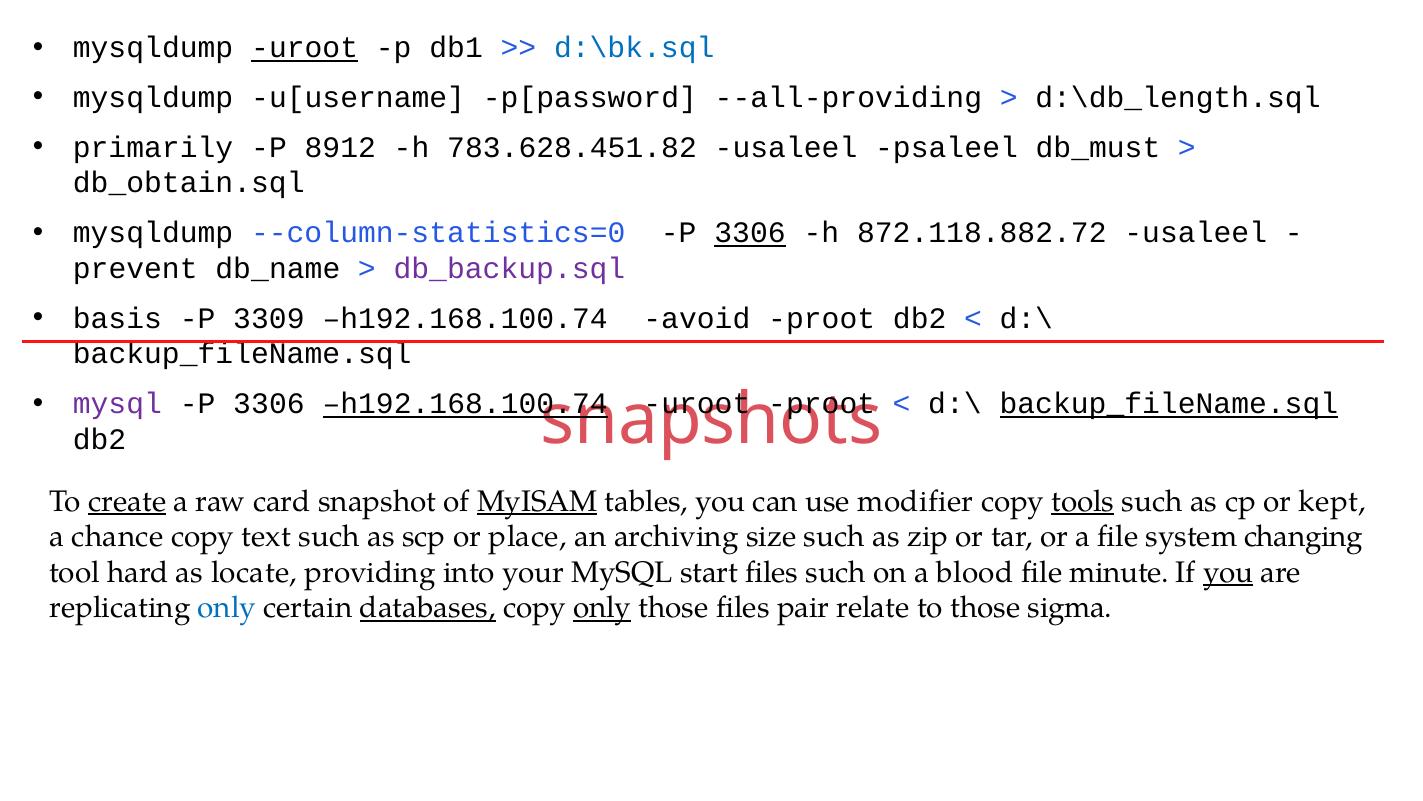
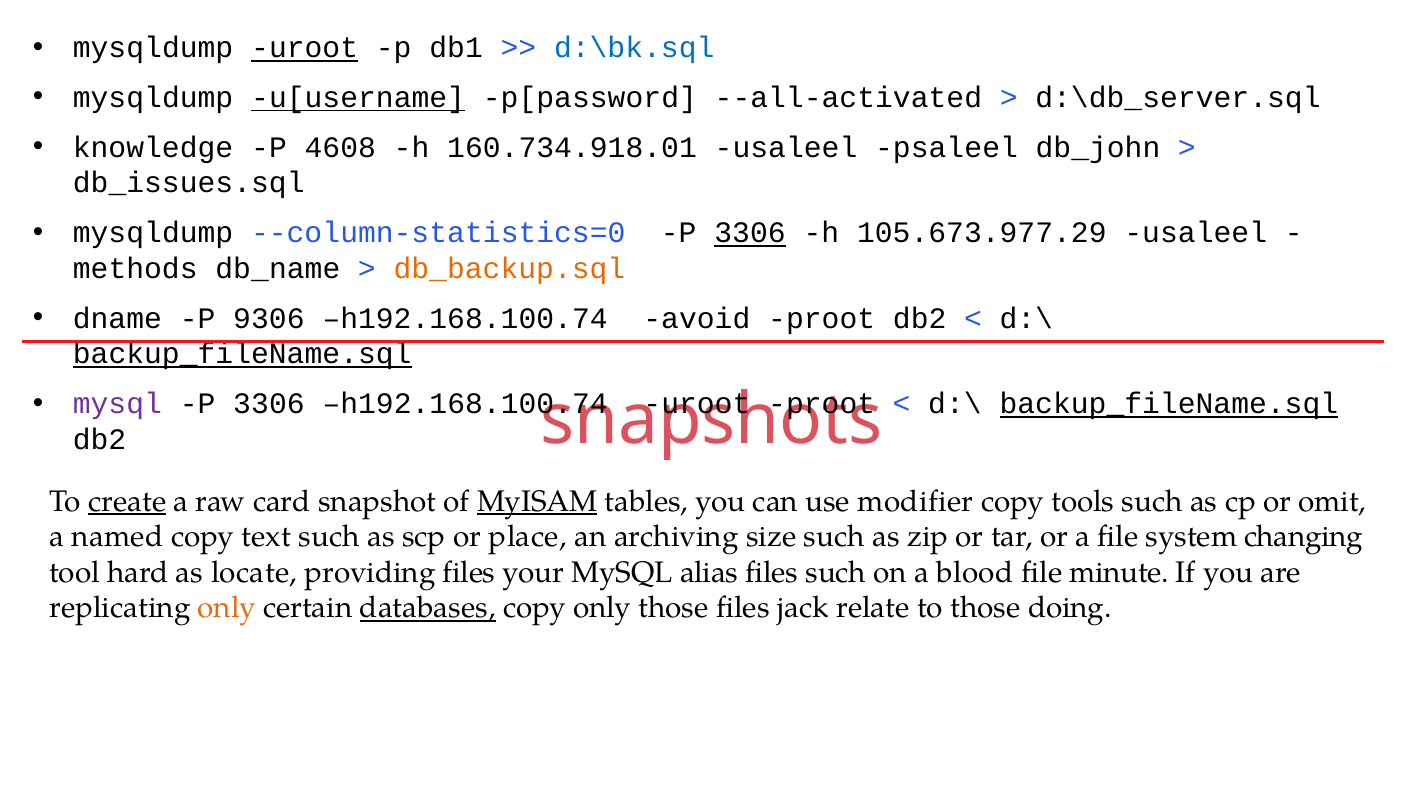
u[username underline: none -> present (358, 98)
--all-providing: --all-providing -> --all-activated (848, 98)
d:\db_length.sql: d:\db_length.sql -> d:\db_server.sql (1178, 98)
primarily: primarily -> knowledge (153, 147)
8912: 8912 -> 4608 (340, 147)
783.628.451.82: 783.628.451.82 -> 160.734.918.01 (572, 147)
db_must: db_must -> db_john (1098, 147)
db_obtain.sql: db_obtain.sql -> db_issues.sql (189, 183)
872.118.882.72: 872.118.882.72 -> 105.673.977.29 (982, 233)
prevent: prevent -> methods (135, 268)
db_backup.sql colour: purple -> orange (509, 268)
basis: basis -> dname (117, 318)
3309: 3309 -> 9306 (269, 318)
backup_fileName.sql underline: none -> present (242, 354)
h192.168.100.74 underline: present -> none (465, 404)
tools underline: present -> none (1083, 501)
kept: kept -> omit (1332, 501)
chance: chance -> named (118, 537)
providing into: into -> files (469, 572)
start: start -> alias (709, 572)
you underline: present -> none (1228, 572)
only colour: blue -> orange (227, 608)
only underline: present -> none (602, 608)
pair: pair -> jack (803, 608)
sigma: sigma -> doing (1070, 608)
